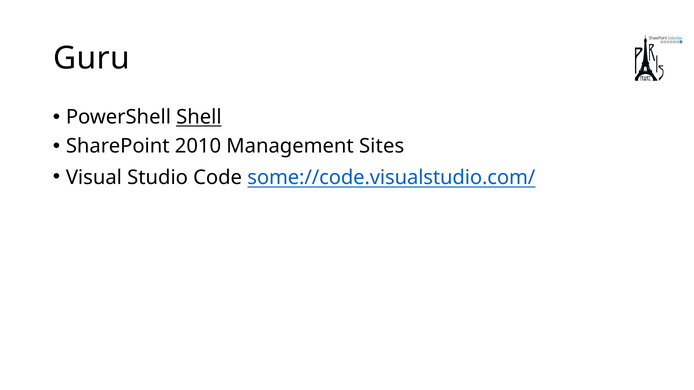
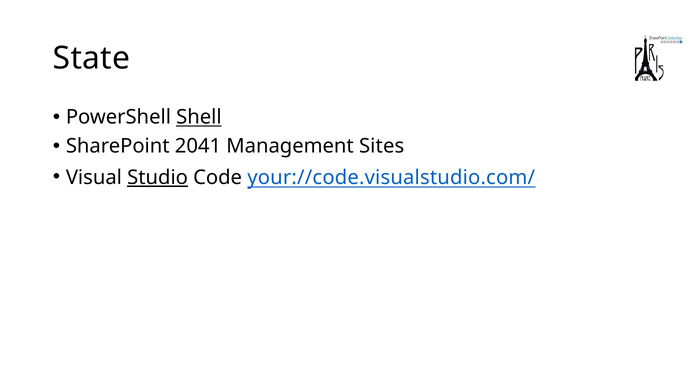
Guru: Guru -> State (91, 58)
2010: 2010 -> 2041 (198, 146)
Studio underline: none -> present (158, 178)
some://code.visualstudio.com/: some://code.visualstudio.com/ -> your://code.visualstudio.com/ (391, 178)
